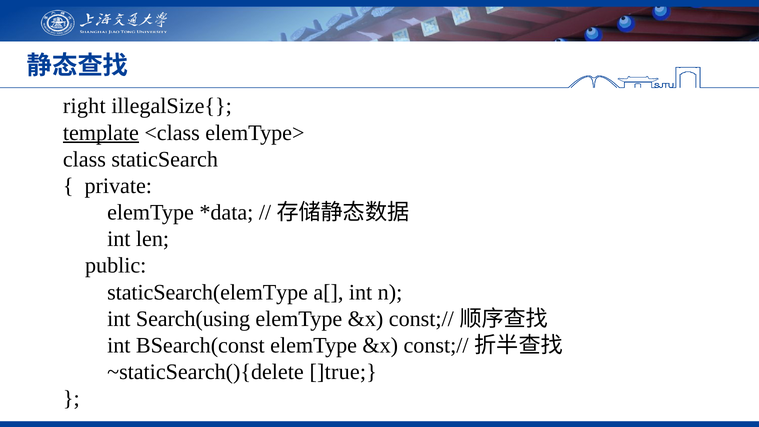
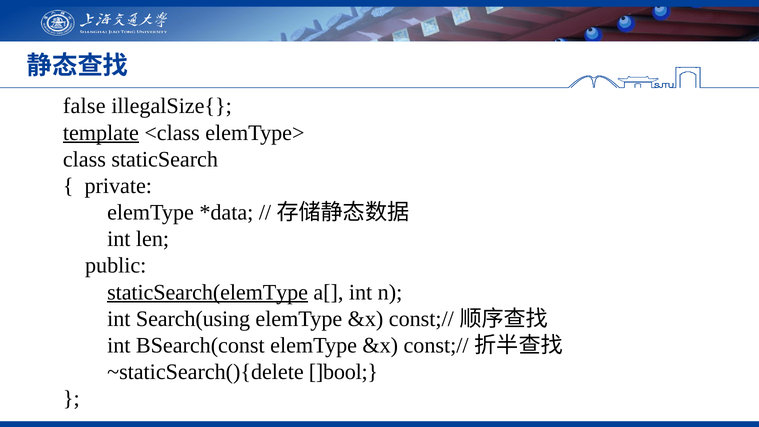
right: right -> false (84, 106)
staticSearch(elemType underline: none -> present (208, 292)
]true: ]true -> ]bool (343, 372)
